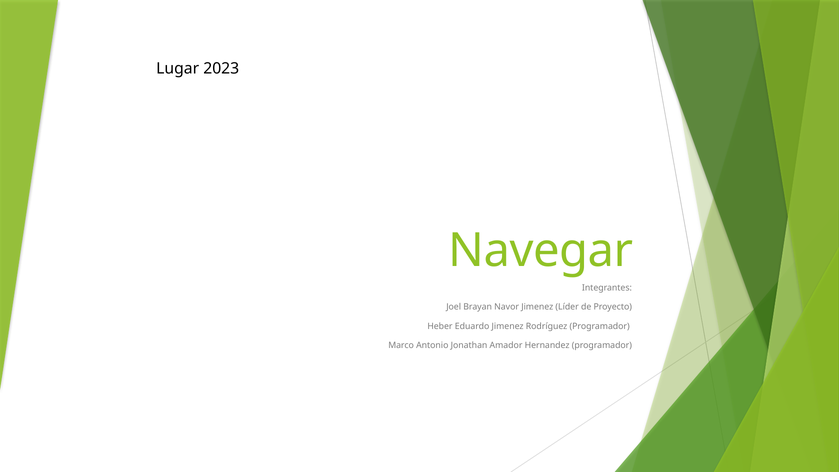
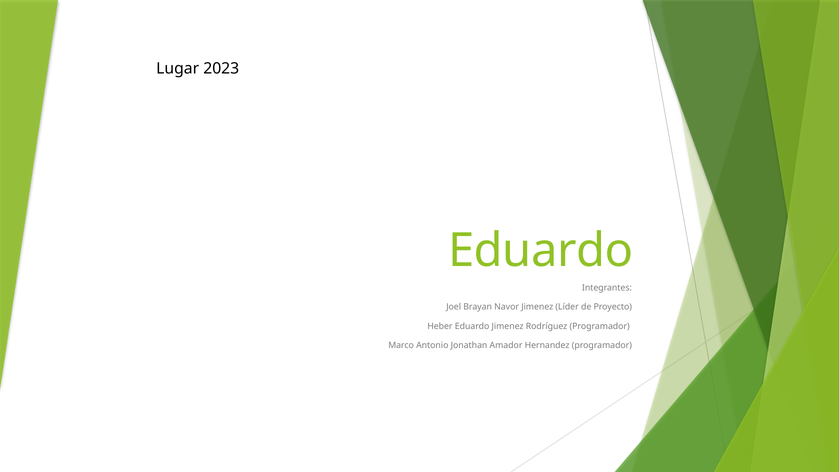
Navegar: Navegar -> Eduardo (541, 251)
